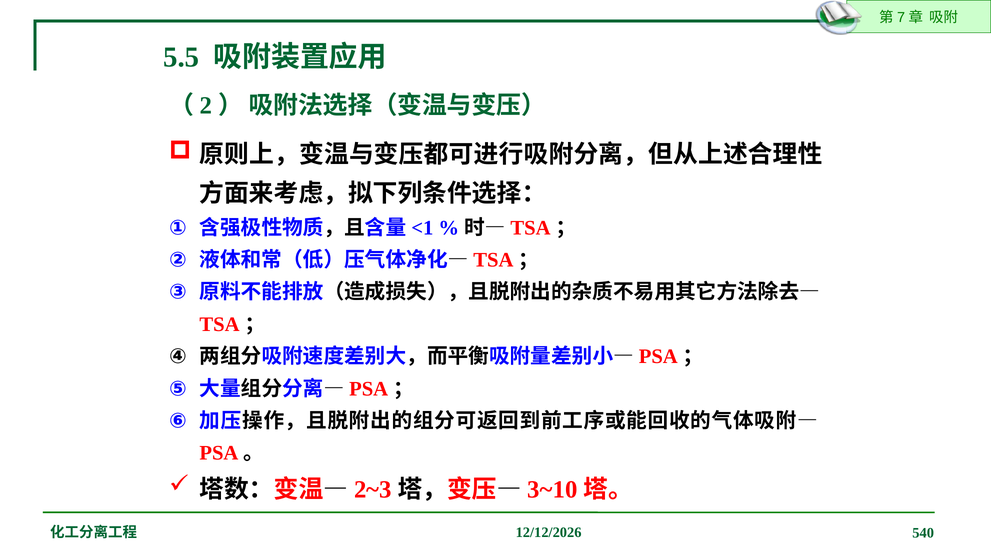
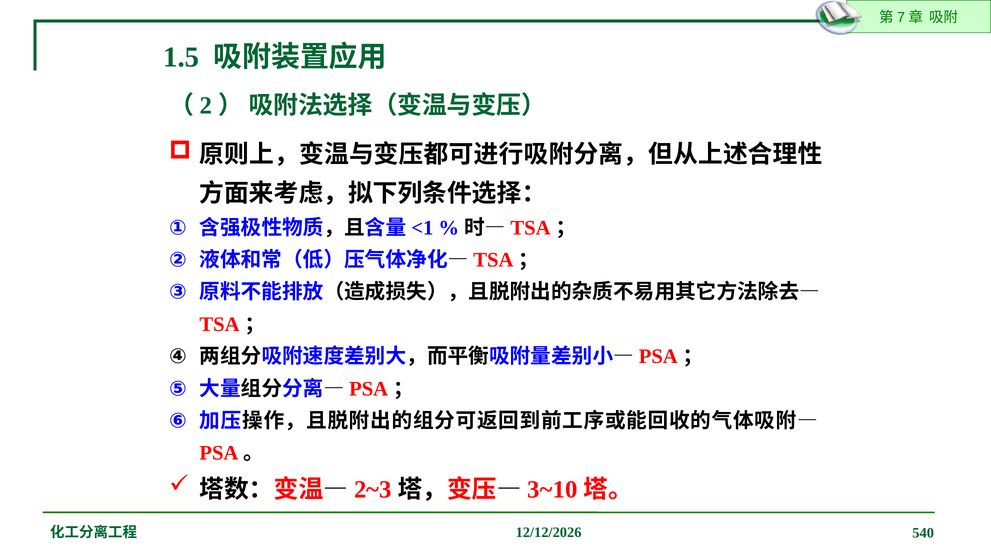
5.5: 5.5 -> 1.5 (181, 57)
